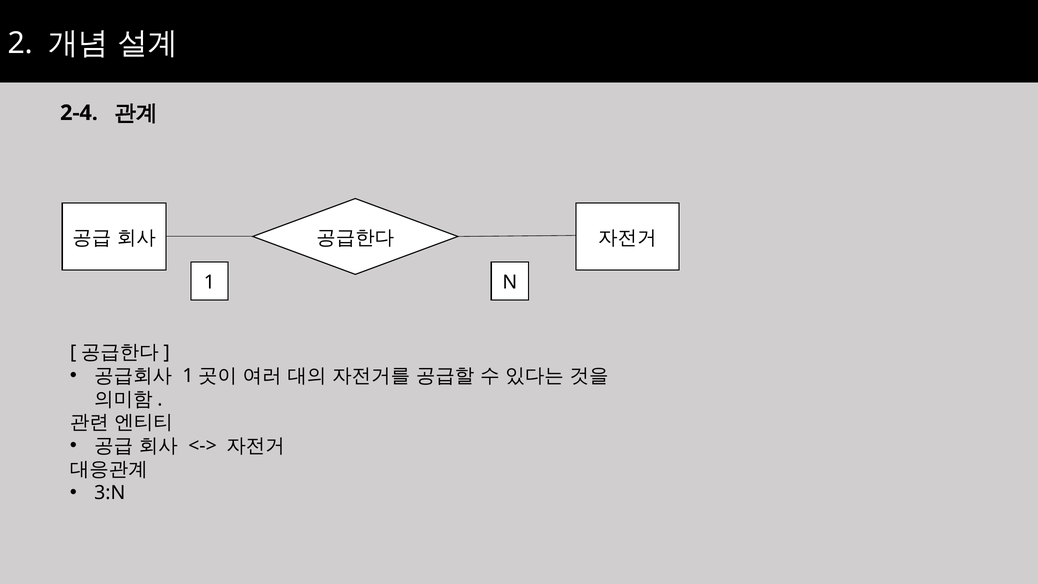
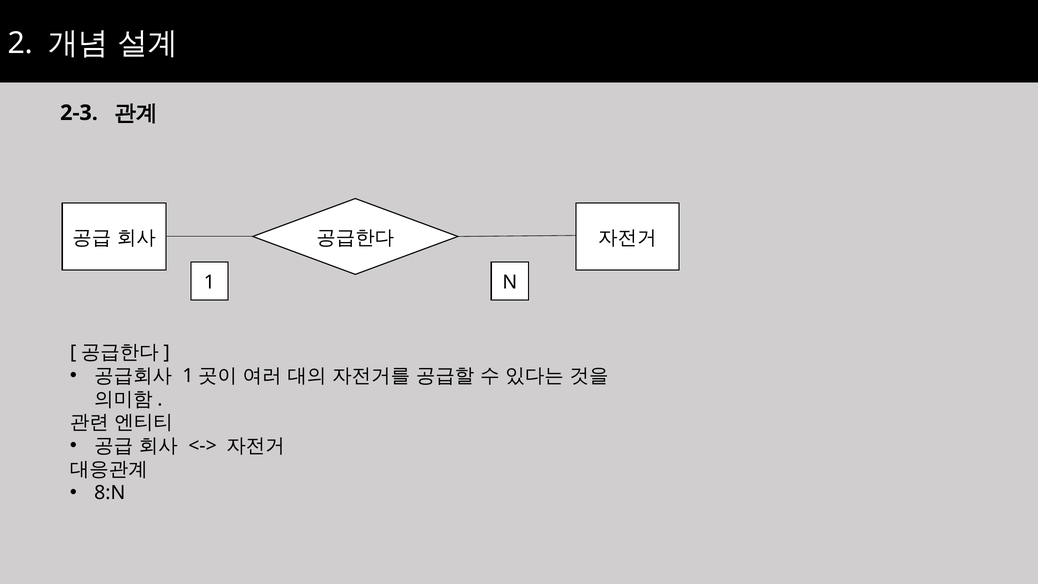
2-4: 2-4 -> 2-3 (79, 113)
3:N: 3:N -> 8:N (110, 493)
